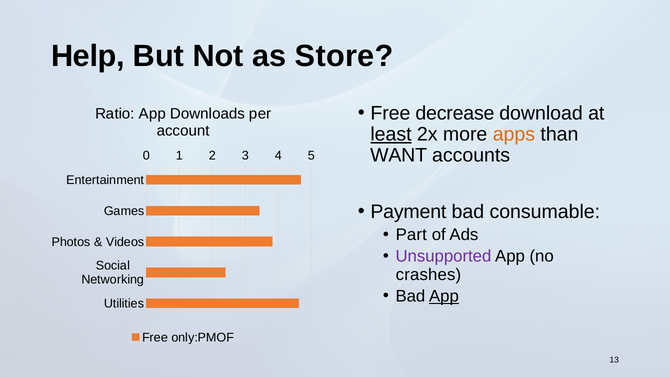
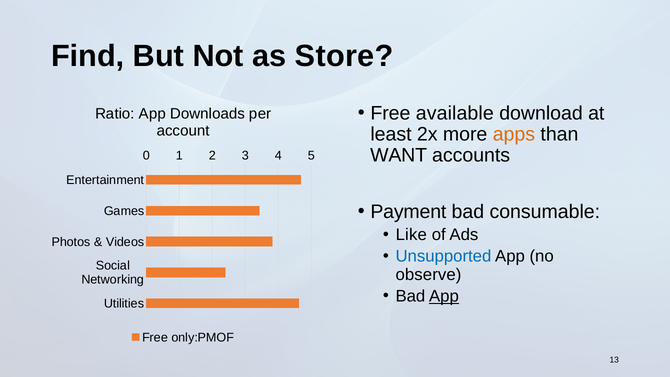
Help: Help -> Find (88, 56)
decrease: decrease -> available (455, 113)
least underline: present -> none (391, 134)
Part: Part -> Like (411, 235)
Unsupported colour: purple -> blue (443, 256)
crashes: crashes -> observe (428, 274)
